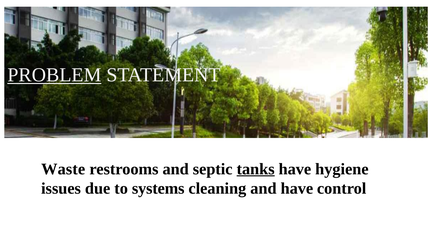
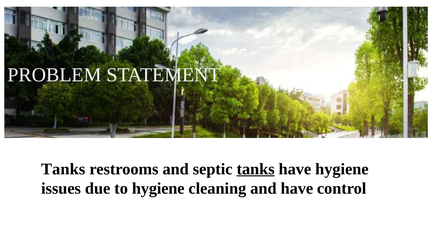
PROBLEM underline: present -> none (54, 75)
Waste: Waste -> Tanks (63, 169)
to systems: systems -> hygiene (158, 189)
